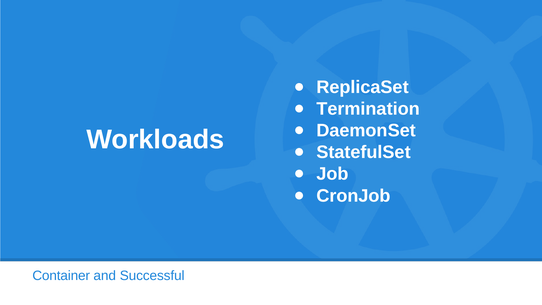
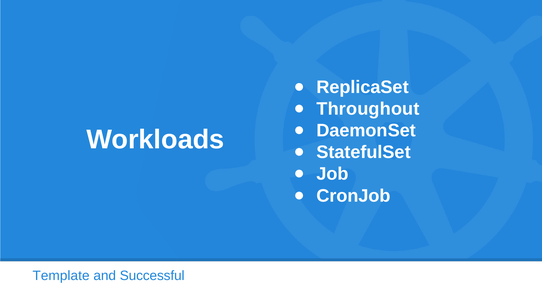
Termination: Termination -> Throughout (368, 109)
Container: Container -> Template (61, 276)
